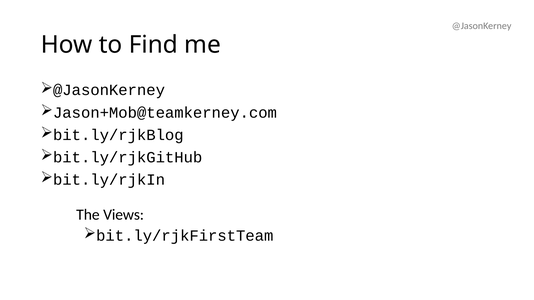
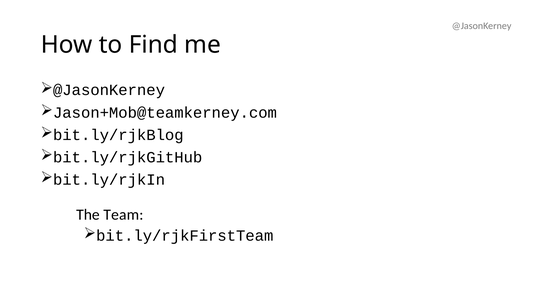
Views: Views -> Team (123, 215)
